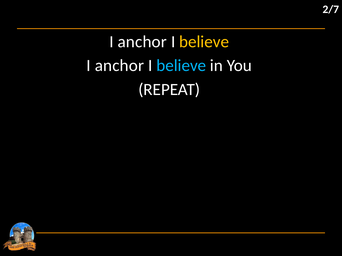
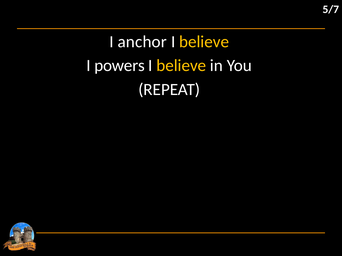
2/7: 2/7 -> 5/7 (331, 9)
anchor: anchor -> powers (120, 66)
believe colour: light blue -> yellow (181, 66)
